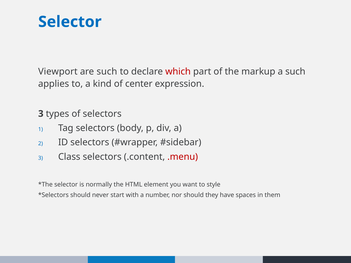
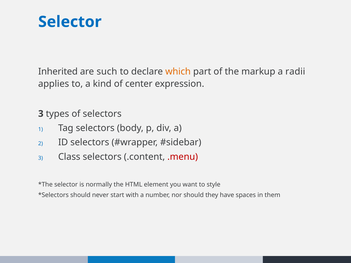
Viewport: Viewport -> Inherited (58, 72)
which colour: red -> orange (178, 72)
a such: such -> radii (295, 72)
